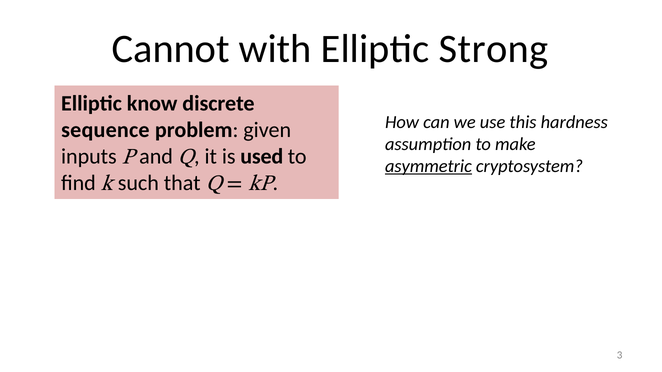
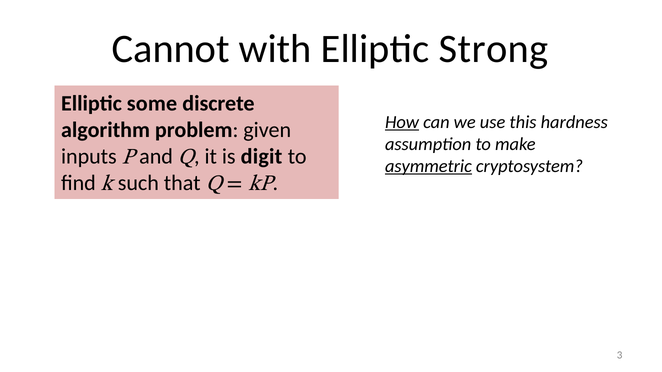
know: know -> some (152, 104)
How underline: none -> present (402, 122)
sequence: sequence -> algorithm (106, 130)
used: used -> digit (262, 157)
